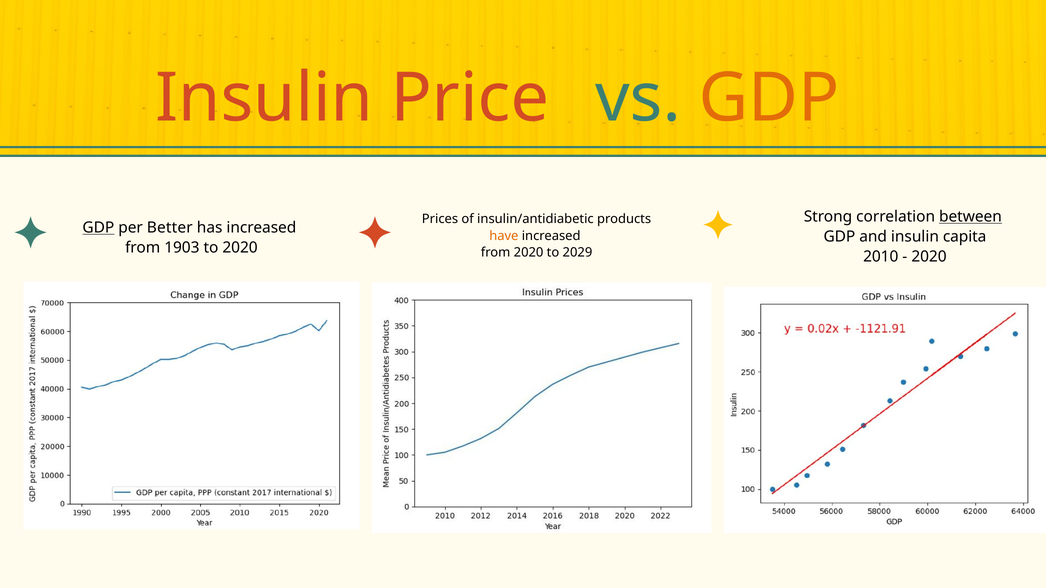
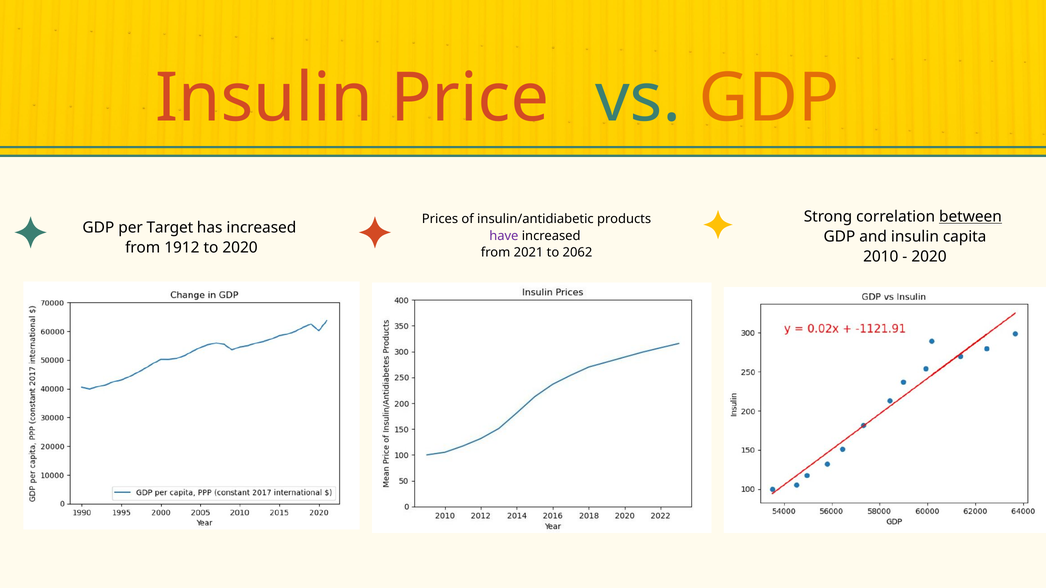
GDP underline: present -> none (98, 228)
Better: Better -> Target (170, 228)
have colour: orange -> purple (504, 236)
1903: 1903 -> 1912 (182, 248)
from 2020: 2020 -> 2021 (529, 253)
2029: 2029 -> 2062 (577, 253)
